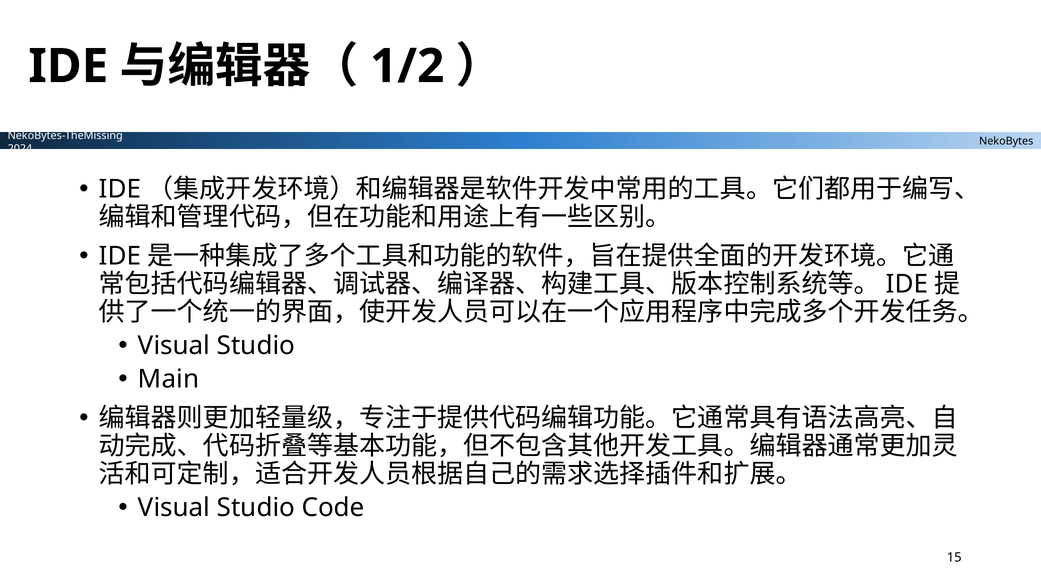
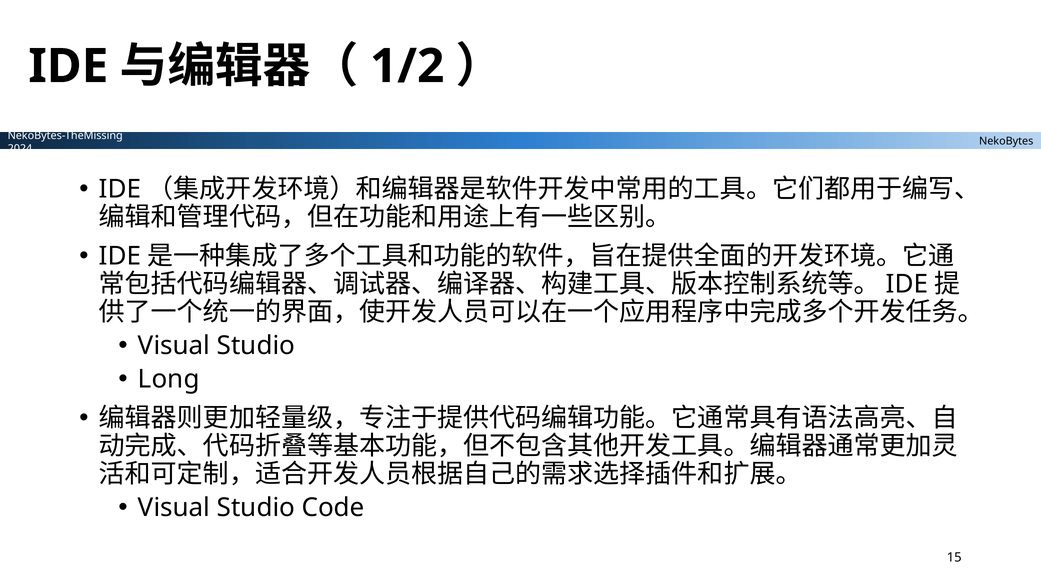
Main: Main -> Long (169, 380)
